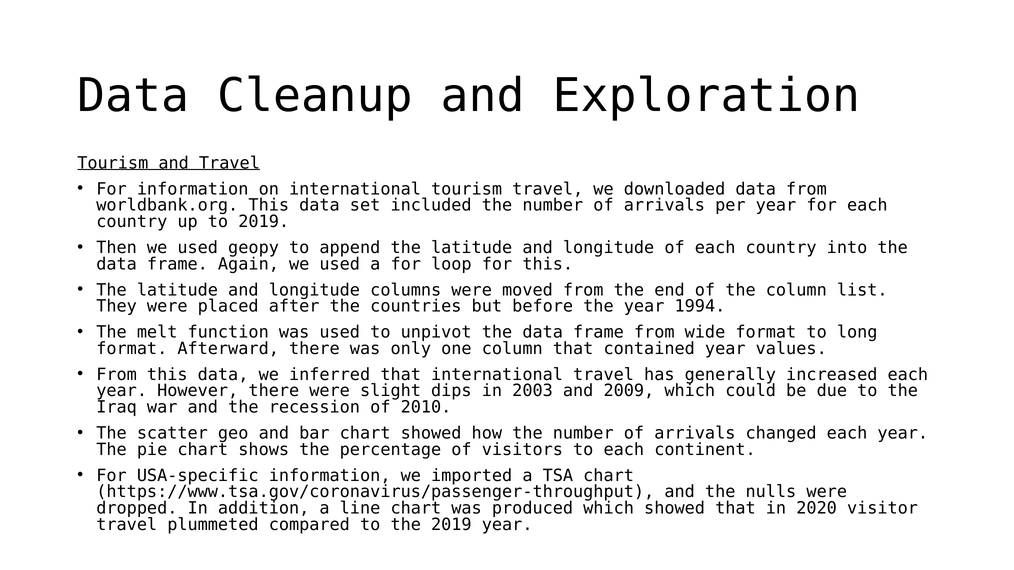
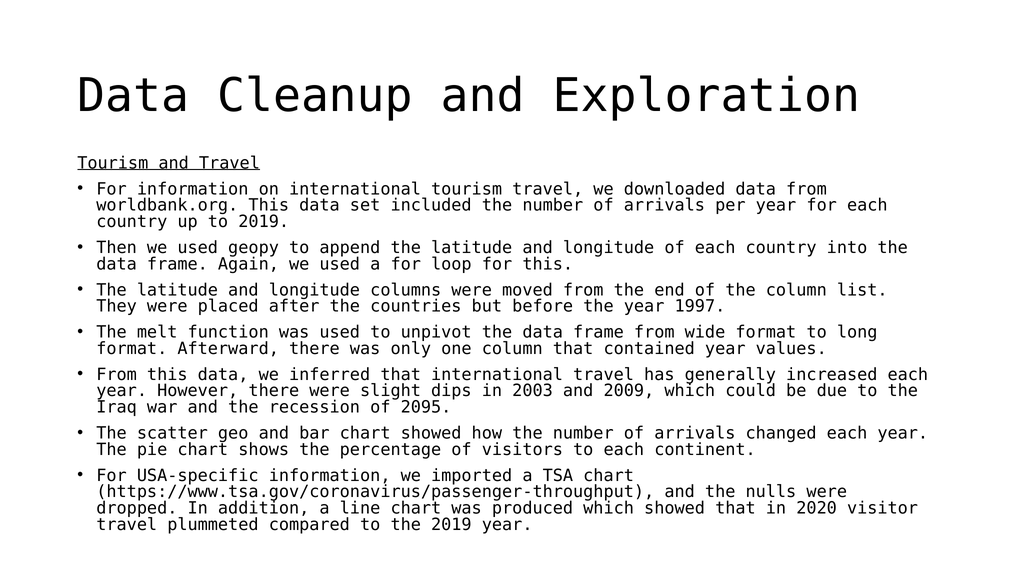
1994: 1994 -> 1997 (700, 307)
2010: 2010 -> 2095 (426, 408)
